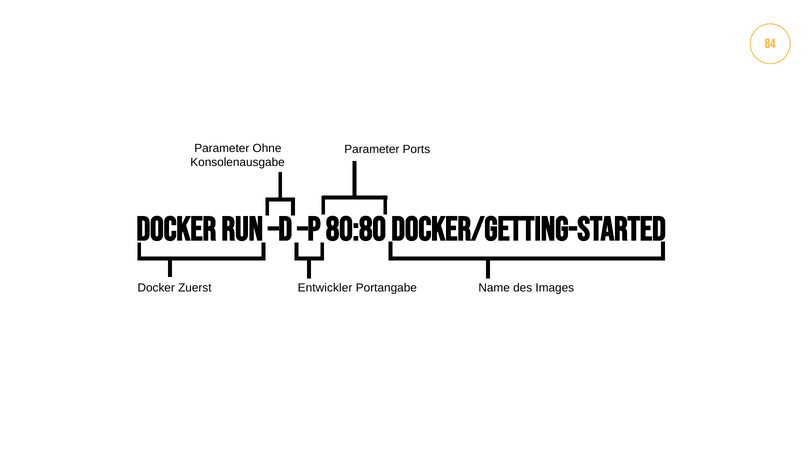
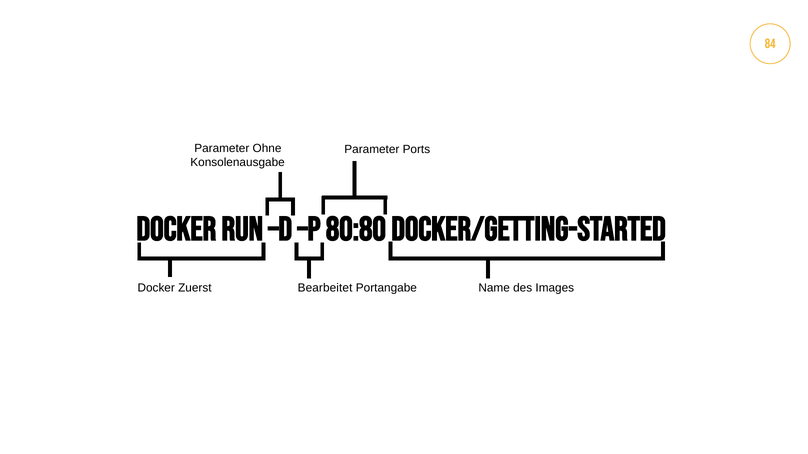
Entwickler: Entwickler -> Bearbeitet (325, 288)
